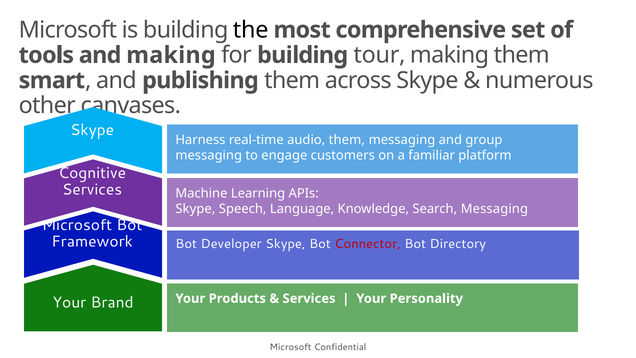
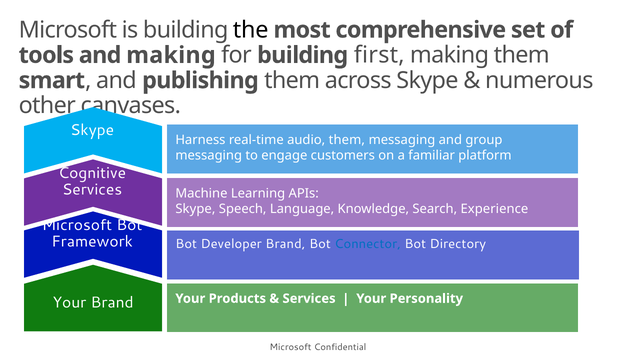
tour: tour -> first (379, 55)
Search Messaging: Messaging -> Experience (494, 209)
Developer Skype: Skype -> Brand (285, 244)
Connector colour: red -> blue (368, 244)
